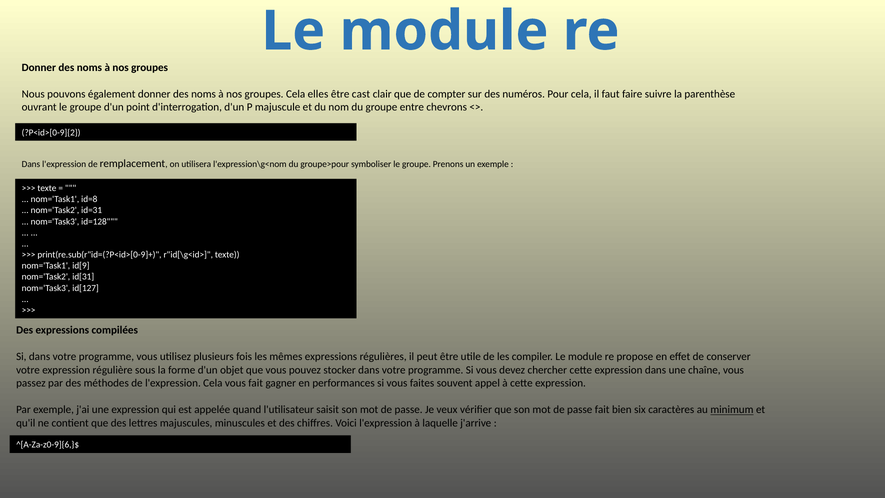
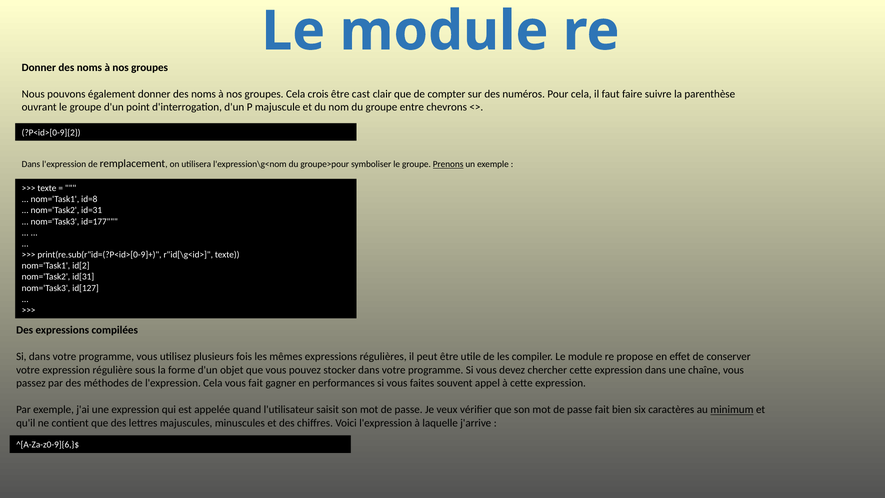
elles: elles -> crois (318, 94)
Prenons underline: none -> present (448, 164)
id=128: id=128 -> id=177 (100, 221)
id[9: id[9 -> id[2 (81, 266)
